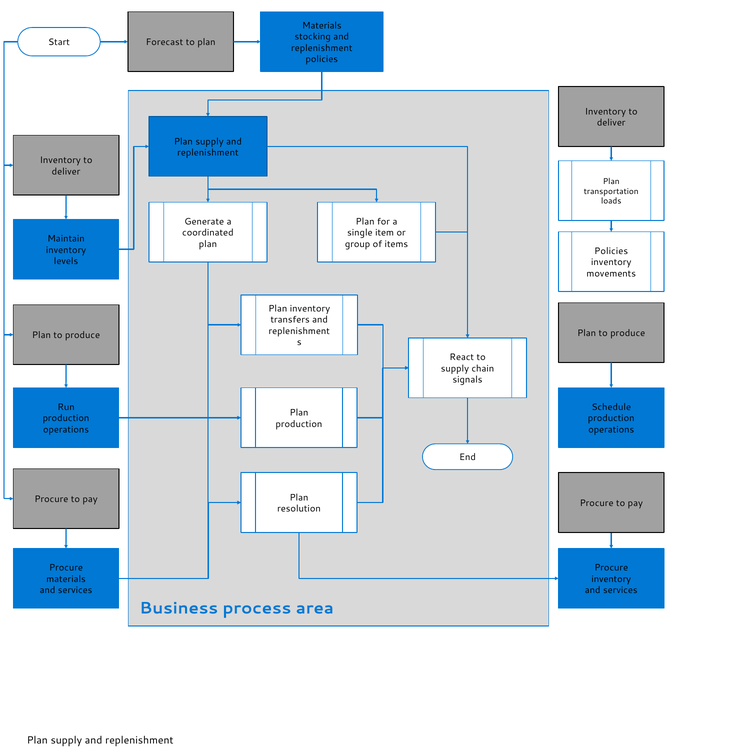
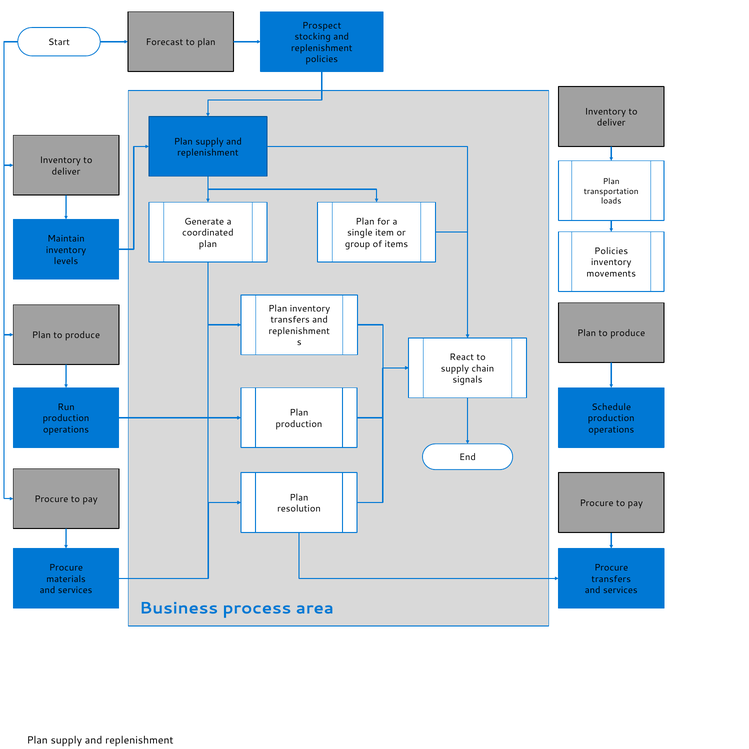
Materials: Materials -> Prospect (322, 25)
inventory: inventory -> transfers (611, 579)
